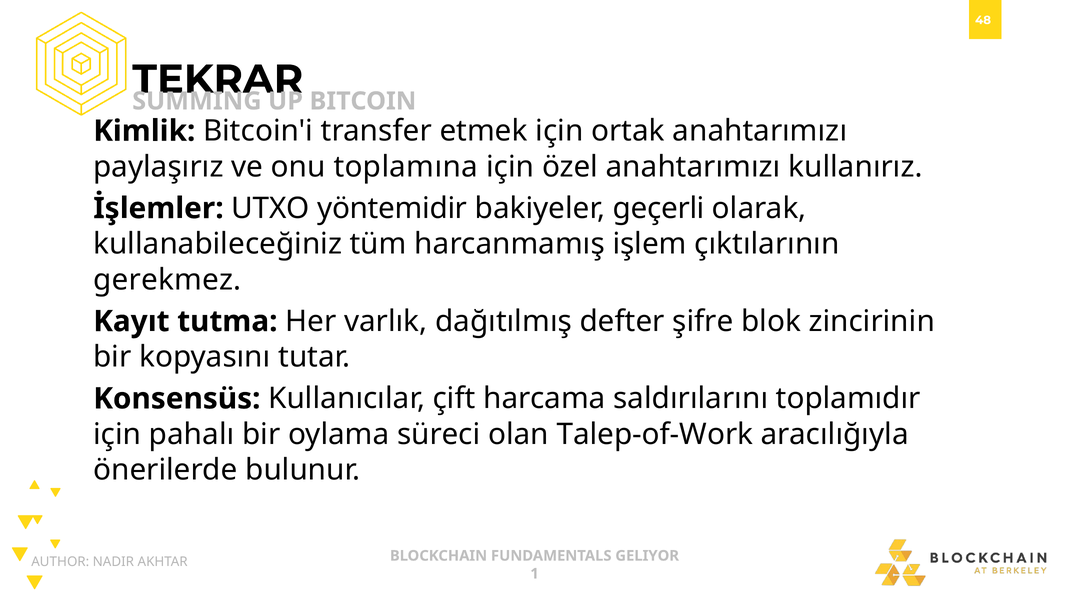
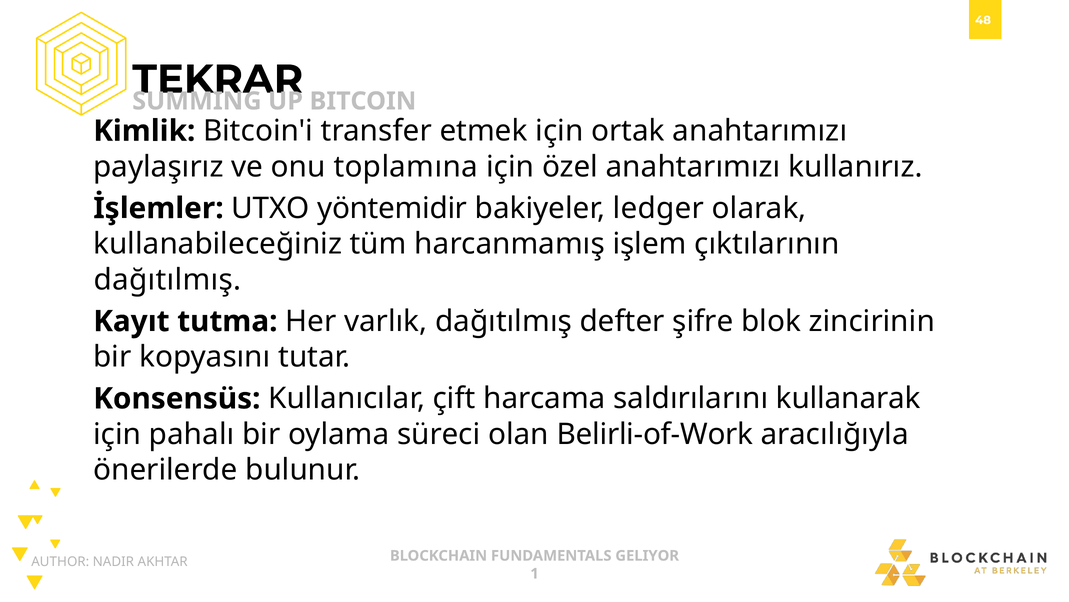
geçerli: geçerli -> ledger (658, 208)
gerekmez: gerekmez -> dağıtılmış (167, 279)
toplamıdır: toplamıdır -> kullanarak (848, 398)
Talep-of-Work: Talep-of-Work -> Belirli-of-Work (655, 434)
